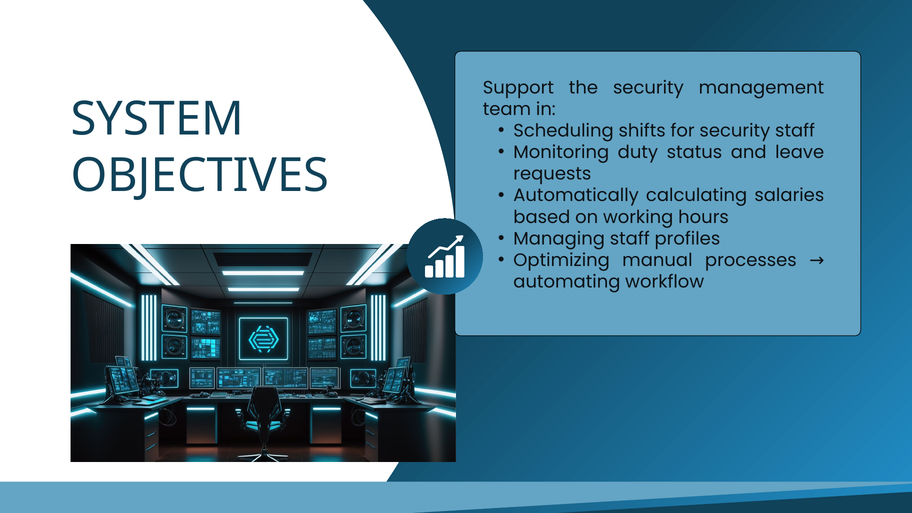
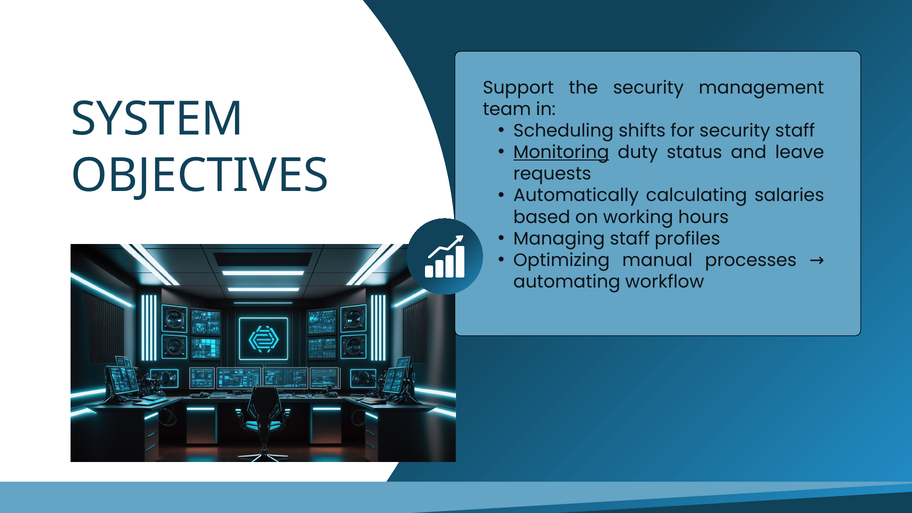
Monitoring underline: none -> present (561, 152)
